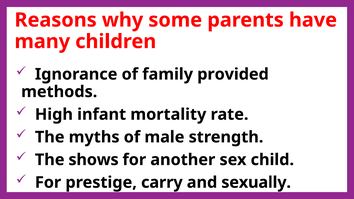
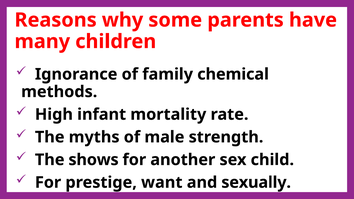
provided: provided -> chemical (233, 74)
carry: carry -> want (162, 183)
